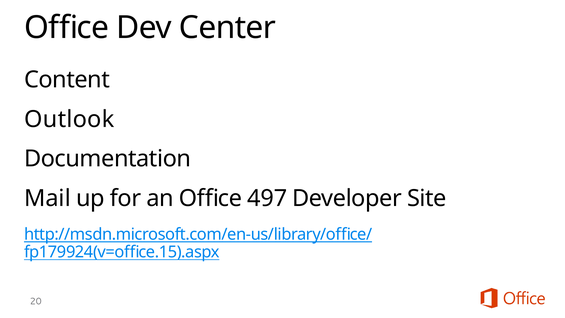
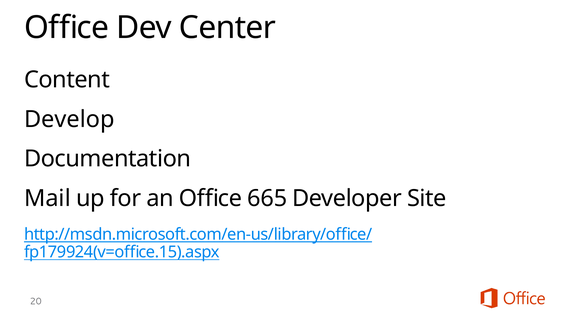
Outlook: Outlook -> Develop (69, 119)
497: 497 -> 665 (267, 198)
